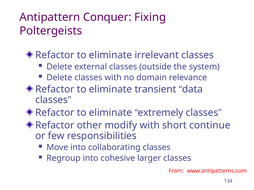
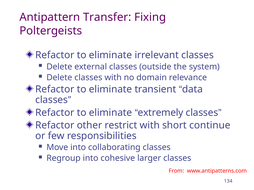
Conquer: Conquer -> Transfer (107, 17)
modify: modify -> restrict (121, 126)
